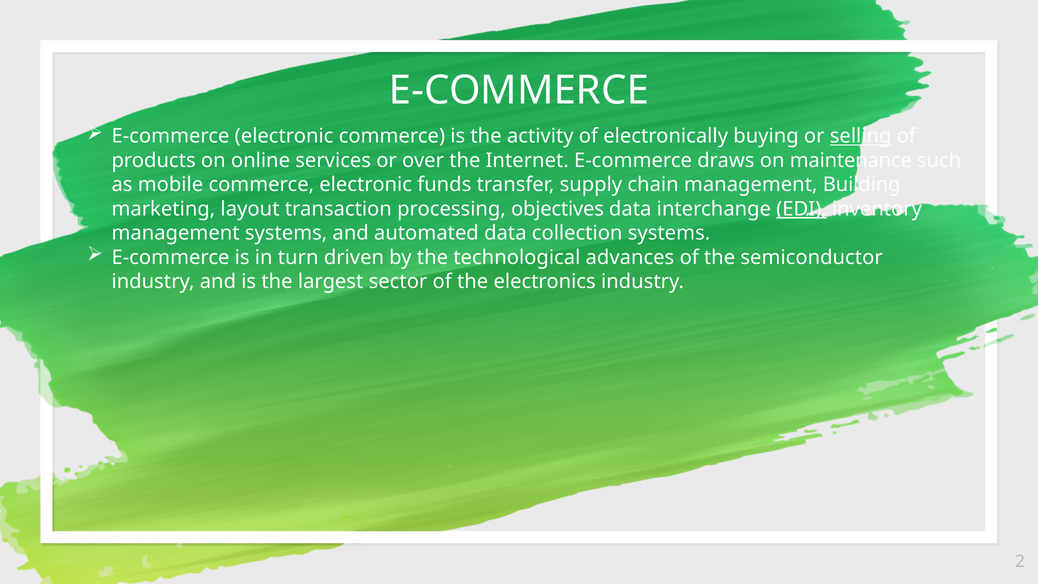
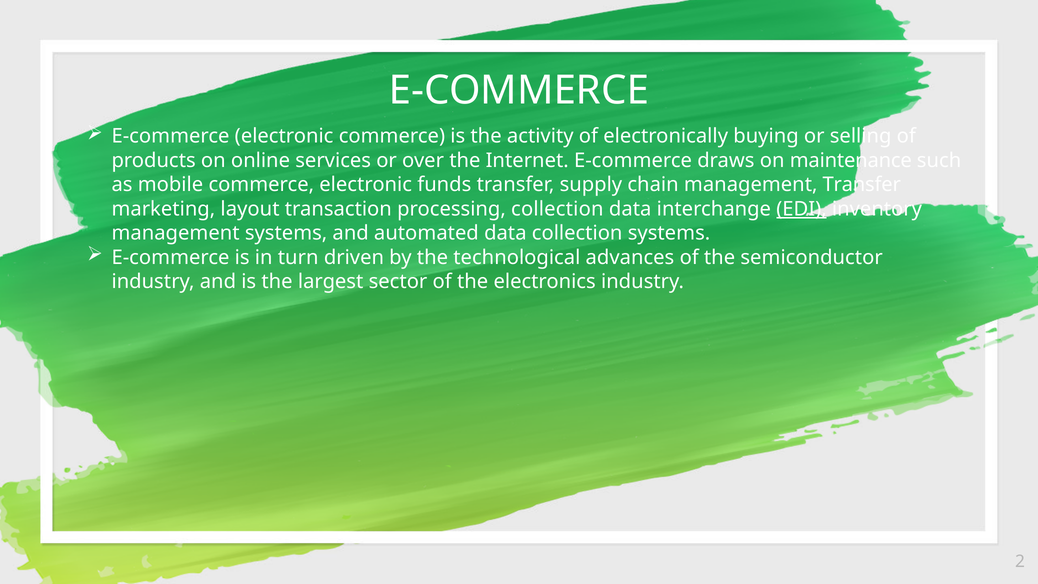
selling underline: present -> none (861, 136)
management Building: Building -> Transfer (862, 185)
processing objectives: objectives -> collection (557, 209)
